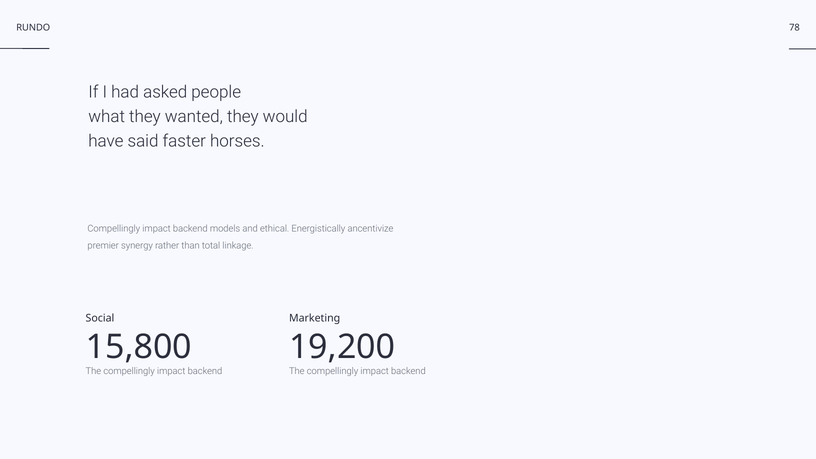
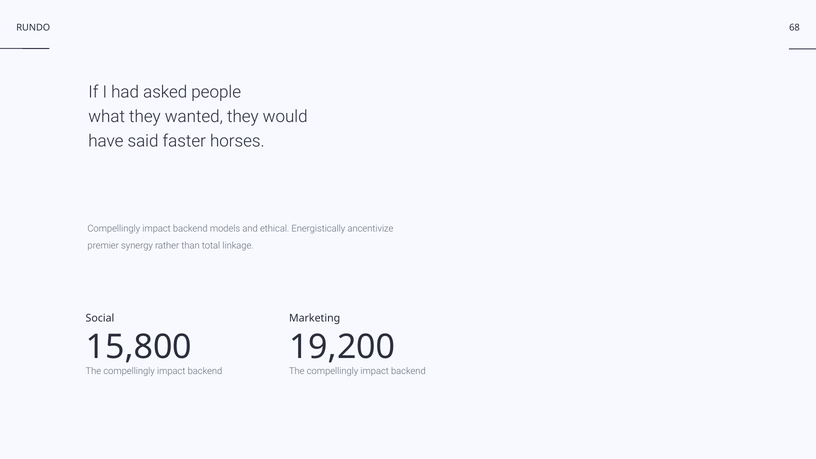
78: 78 -> 68 (794, 27)
